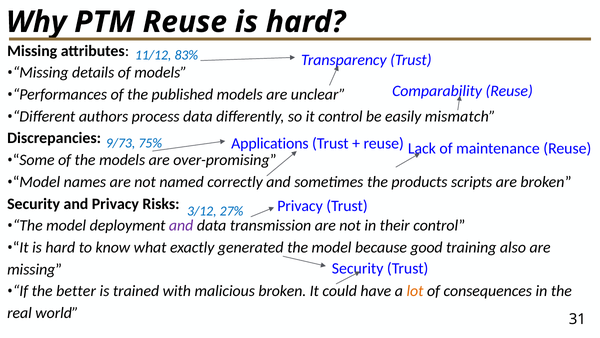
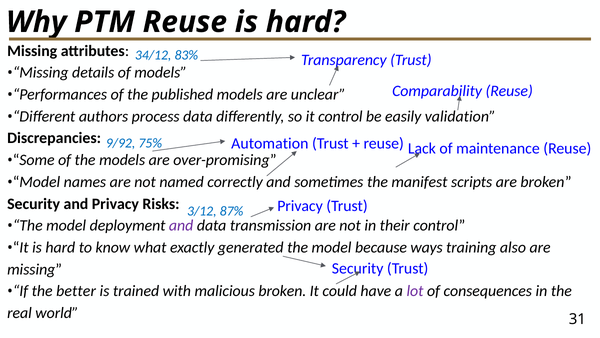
11/12: 11/12 -> 34/12 (153, 55)
mismatch: mismatch -> validation (460, 116)
Applications: Applications -> Automation (270, 143)
9/73: 9/73 -> 9/92 (121, 143)
products: products -> manifest (419, 182)
27%: 27% -> 87% (232, 211)
good: good -> ways (427, 247)
lot colour: orange -> purple (415, 291)
